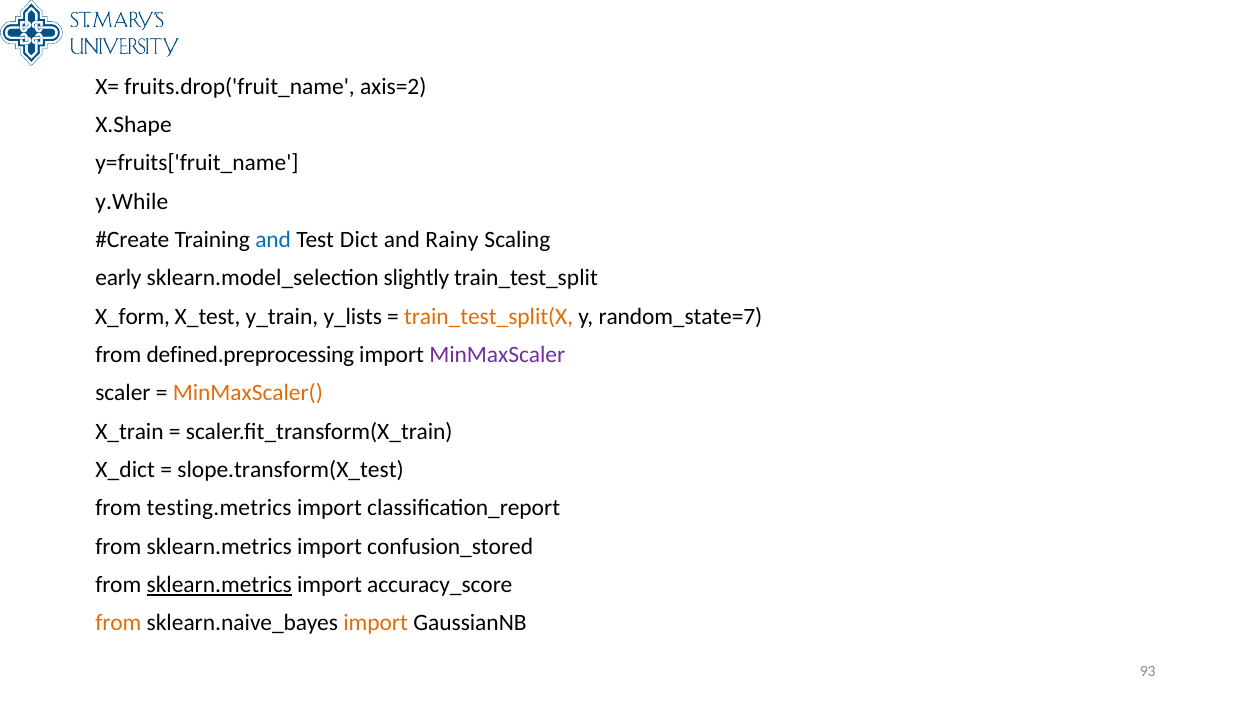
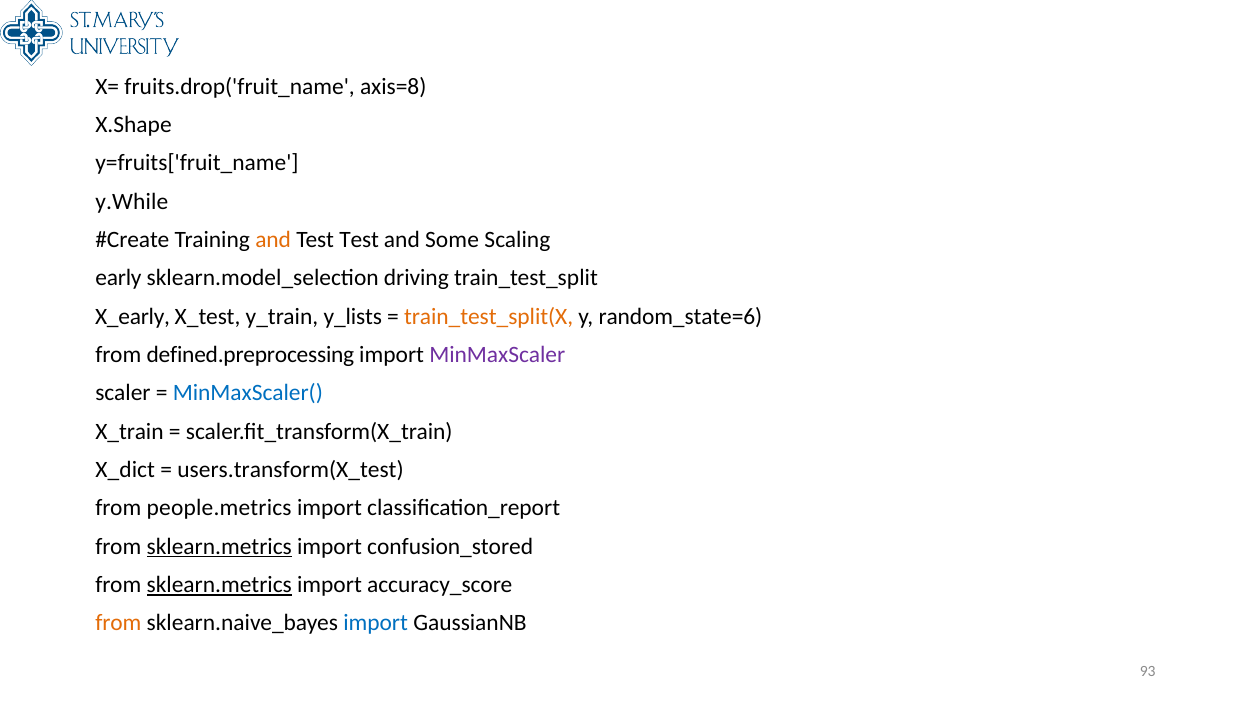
axis=2: axis=2 -> axis=8 (393, 86)
and colour: blue -> orange (273, 240)
Test Dict: Dict -> Test (359, 240)
Rainy: Rainy -> Some (452, 240)
slightly: slightly -> driving (416, 278)
X_form: X_form -> X_early (133, 317)
random_state=7: random_state=7 -> random_state=6 (680, 317)
MinMaxScaler( colour: orange -> blue (248, 393)
slope.transform(X_test: slope.transform(X_test -> users.transform(X_test (291, 470)
testing.metrics: testing.metrics -> people.metrics (219, 509)
sklearn.metrics underline: none -> present (219, 547)
import colour: orange -> blue (376, 624)
